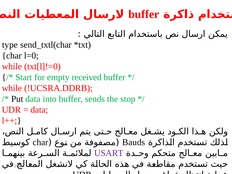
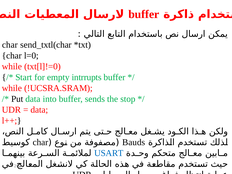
type: type -> char (10, 45)
received: received -> intrrupts (87, 77)
!UCSRA.DDRB: !UCSRA.DDRB -> !UCSRA.SRAM (58, 88)
USART colour: purple -> blue (109, 153)
